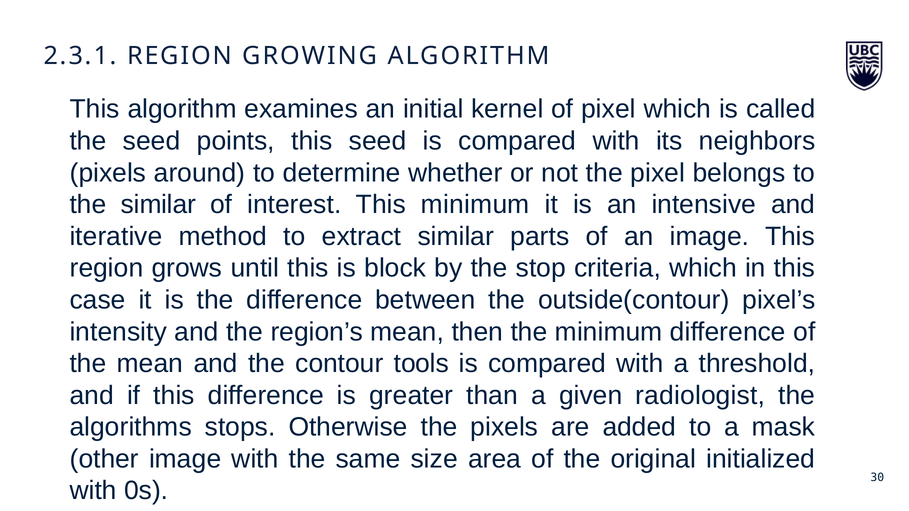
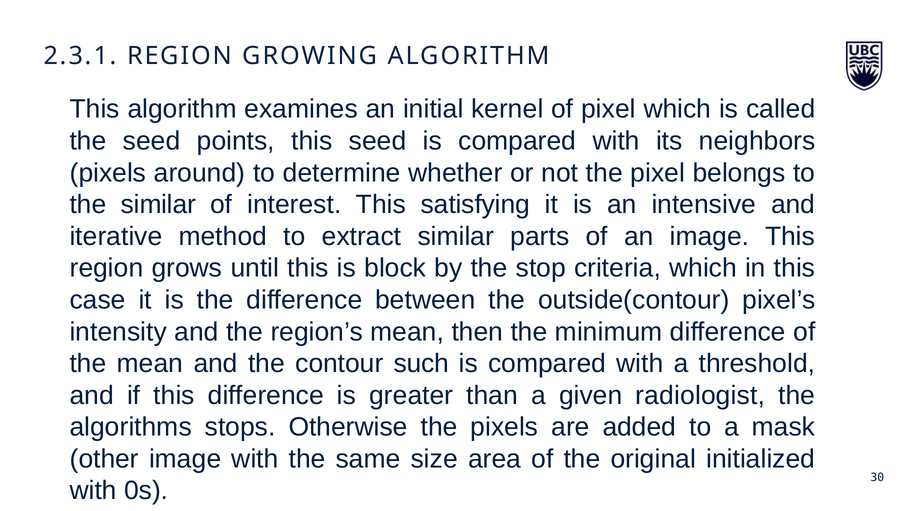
This minimum: minimum -> satisfying (475, 205)
tools: tools -> such (421, 364)
